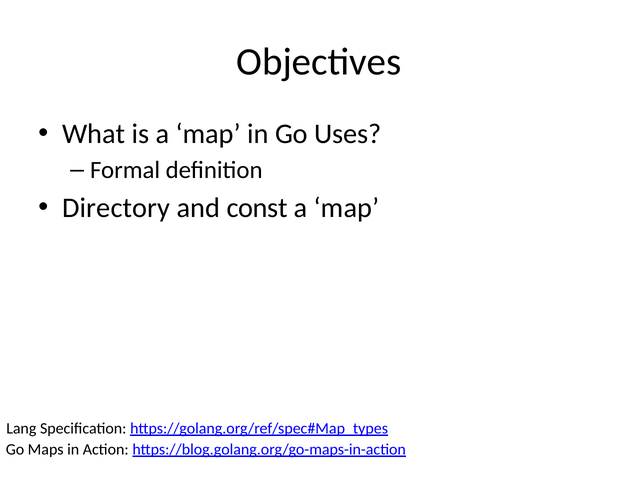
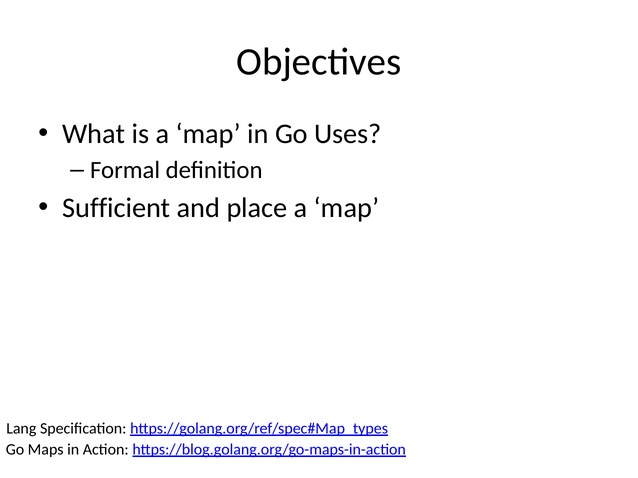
Directory: Directory -> Sufficient (116, 208)
const: const -> place (257, 208)
